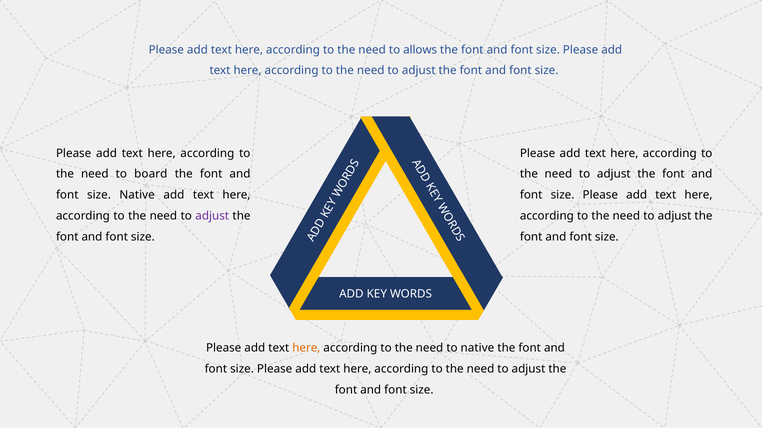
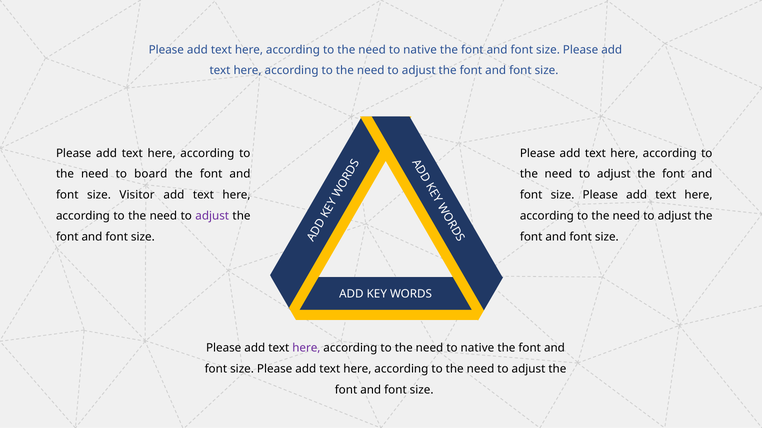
allows: allows -> native (420, 50)
size Native: Native -> Visitor (137, 195)
here colour: orange -> purple (306, 349)
